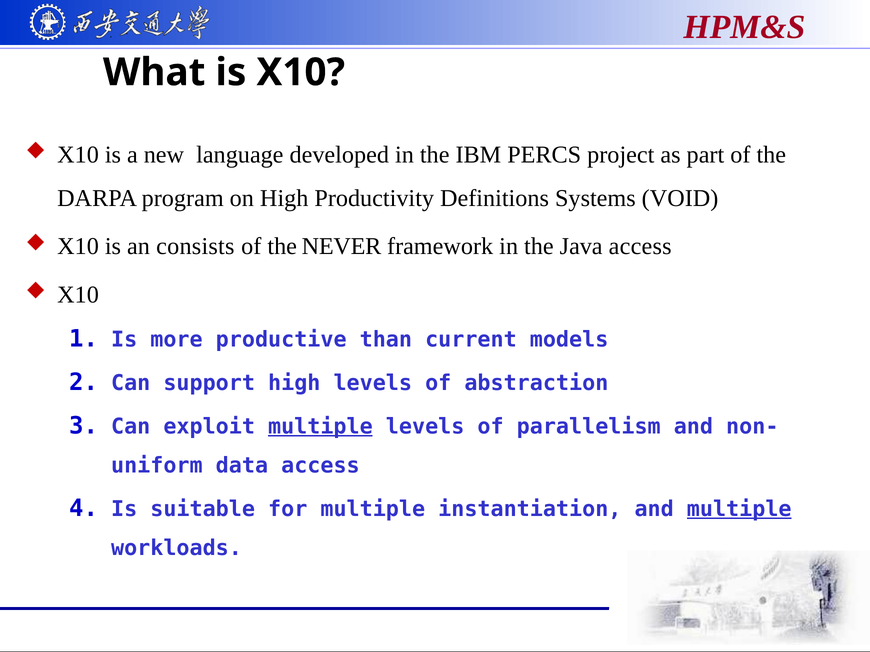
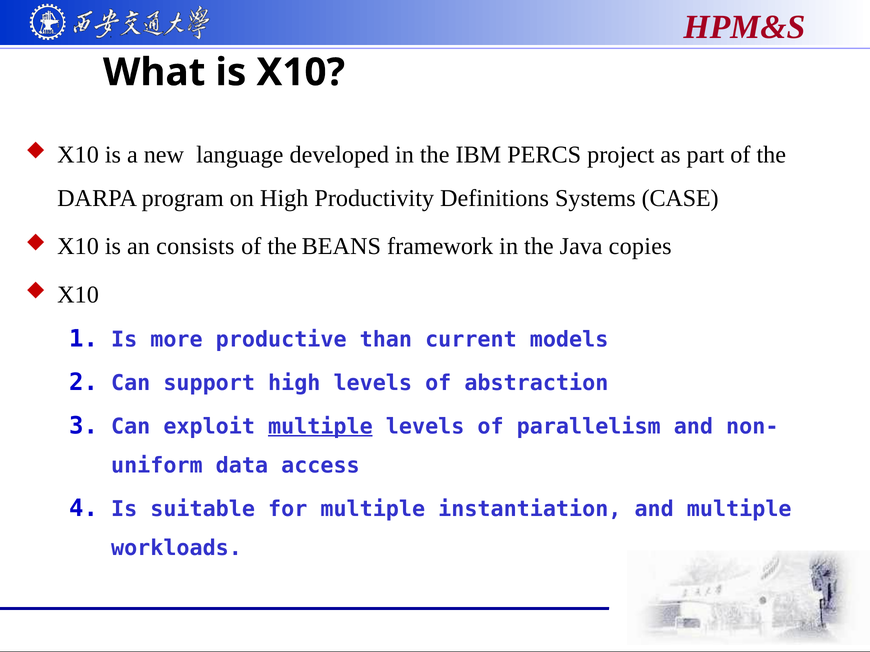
VOID: VOID -> CASE (680, 198)
NEVER: NEVER -> BEANS (341, 247)
Java access: access -> copies (640, 247)
multiple underline: present -> none (739, 509)
